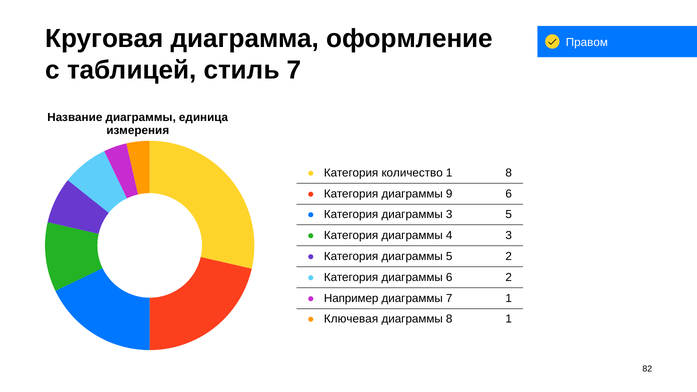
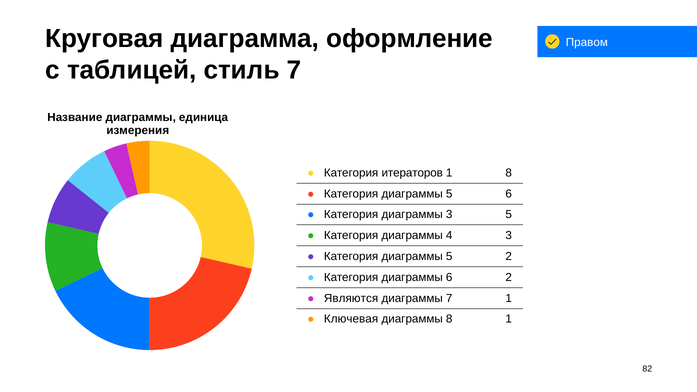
количество: количество -> итераторов (412, 173)
9: 9 -> 5 (449, 194)
Например: Например -> Являются (351, 298)
